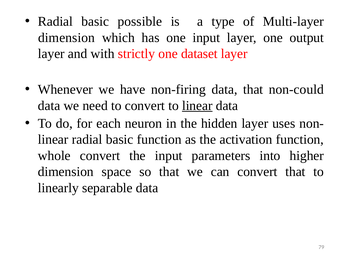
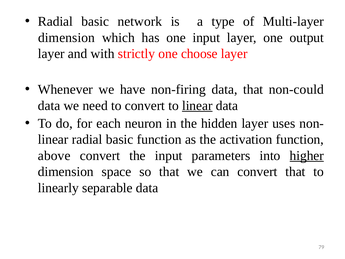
possible: possible -> network (140, 21)
dataset: dataset -> choose (199, 54)
whole: whole -> above (54, 156)
higher underline: none -> present (307, 156)
